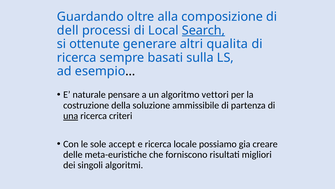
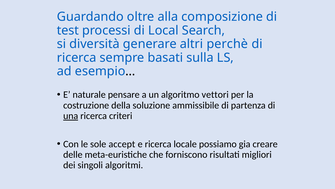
dell: dell -> test (68, 30)
Search underline: present -> none (204, 30)
ottenute: ottenute -> diversità (95, 44)
qualita: qualita -> perchè (227, 44)
